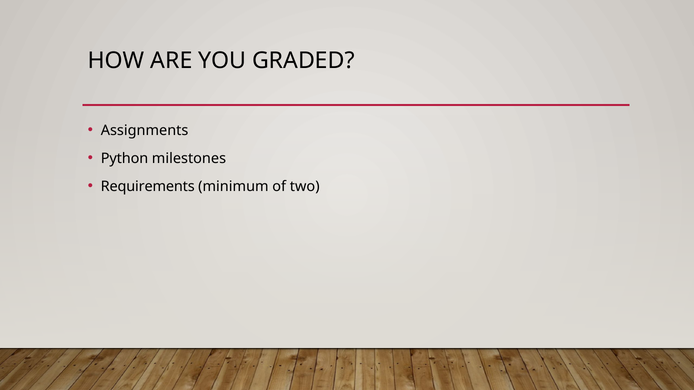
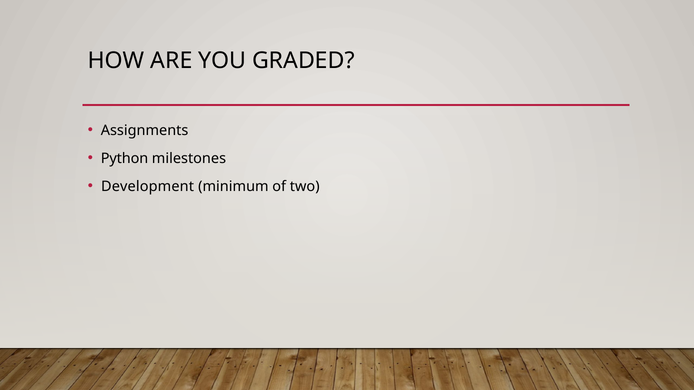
Requirements: Requirements -> Development (148, 187)
